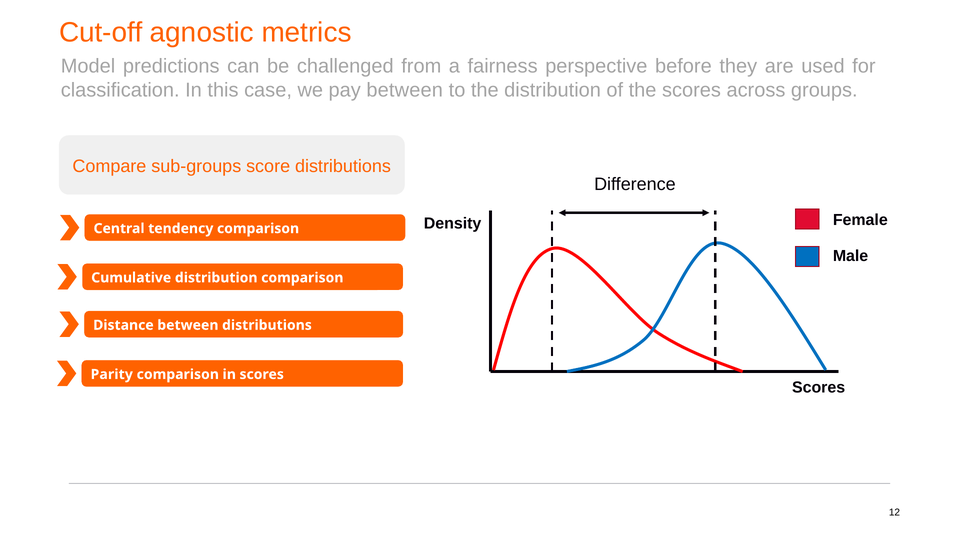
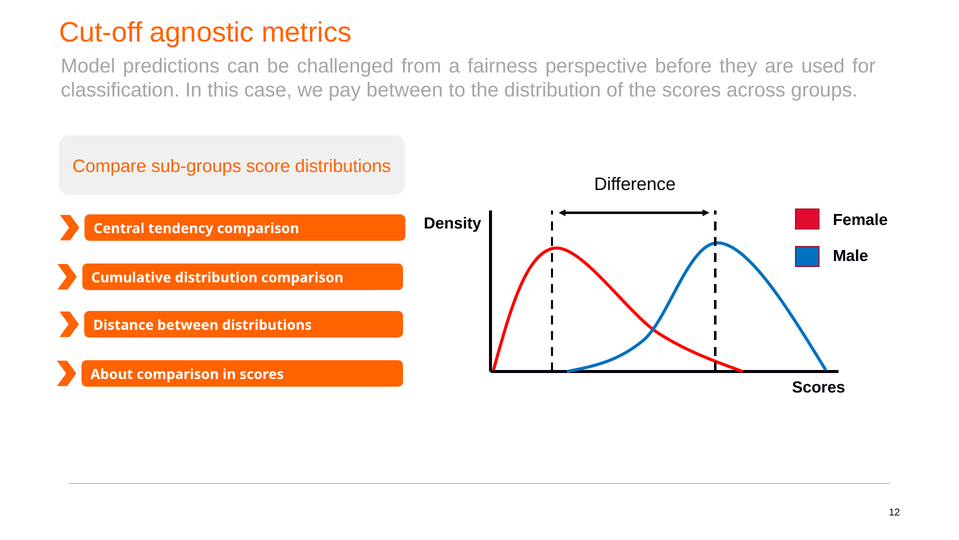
Parity: Parity -> About (112, 374)
